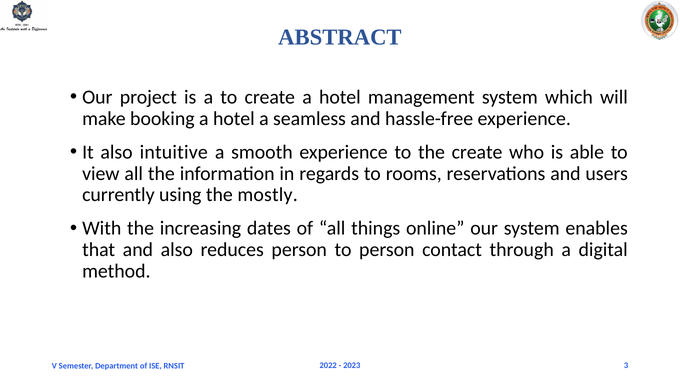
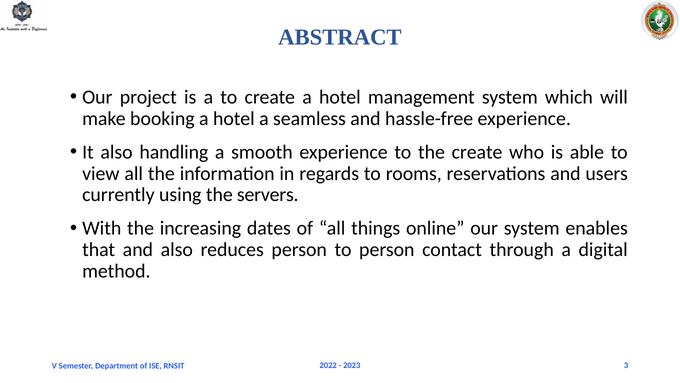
intuitive: intuitive -> handling (174, 152)
mostly: mostly -> servers (268, 195)
